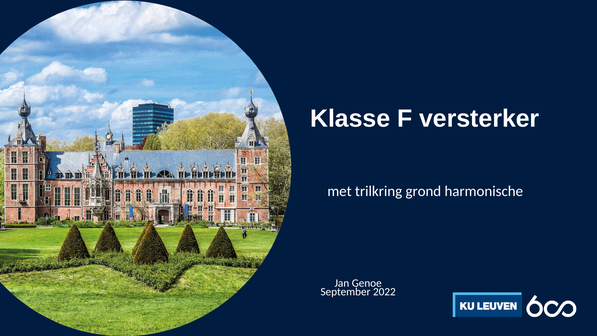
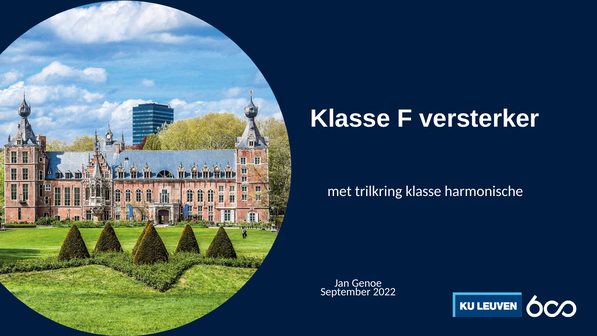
trilkring grond: grond -> klasse (423, 191)
